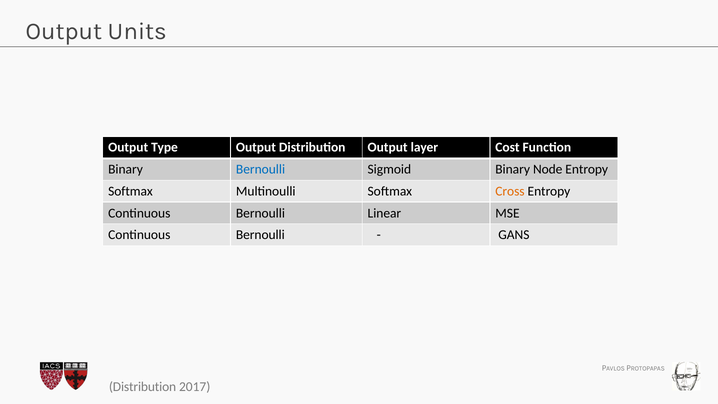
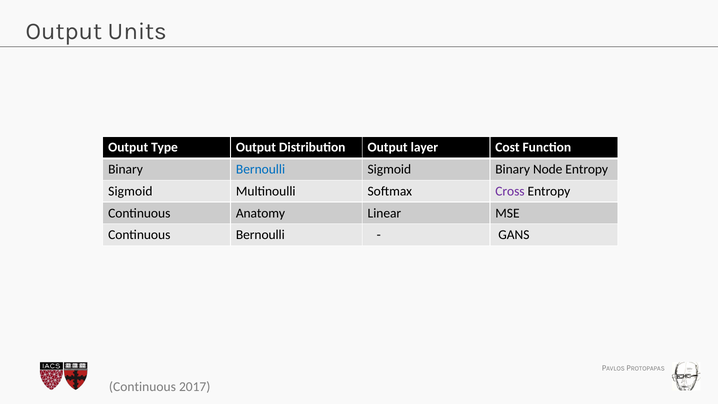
Softmax: Softmax -> Sigmoid (130, 191)
Cross colour: orange -> purple (510, 191)
Bernoulli: Bernoulli -> Anatomy (260, 213)
Distribution: Distribution -> Continuous (142, 387)
